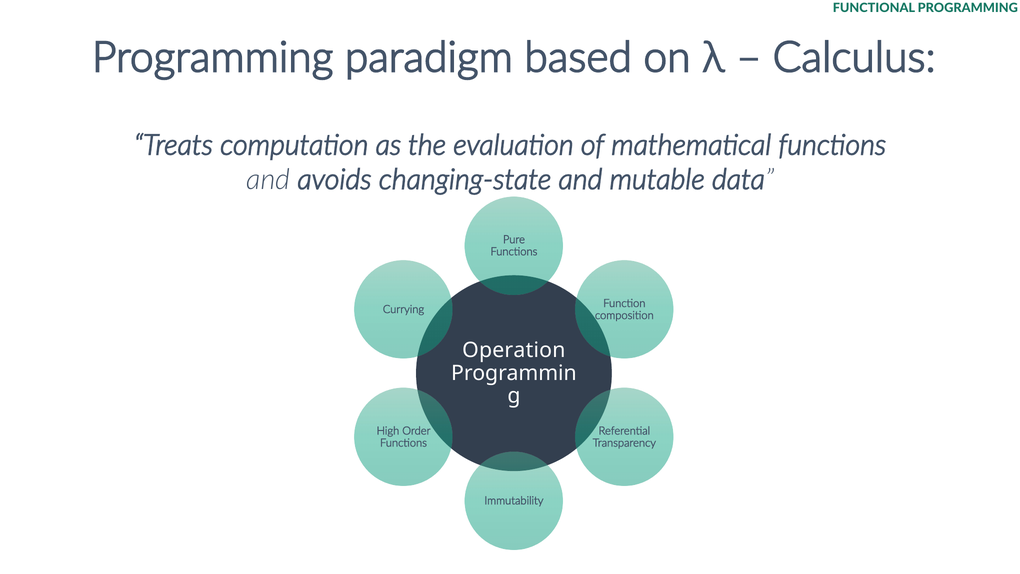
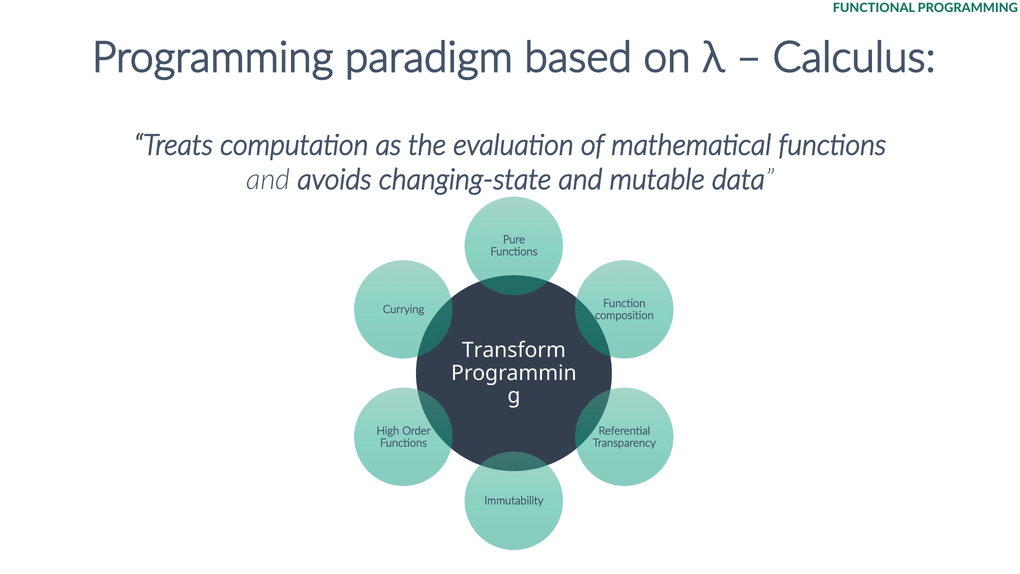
Operation: Operation -> Transform (514, 350)
